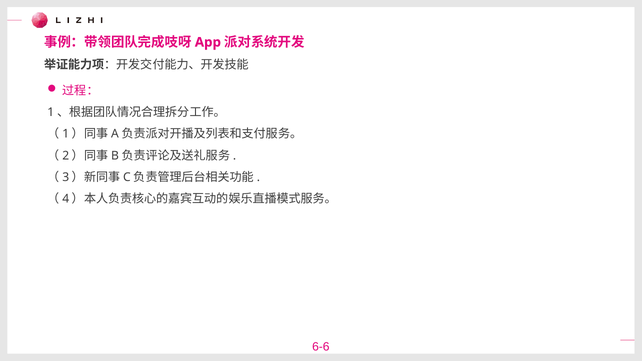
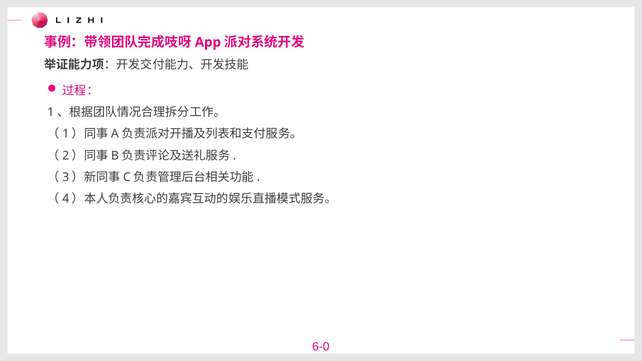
6-6: 6-6 -> 6-0 (321, 347)
